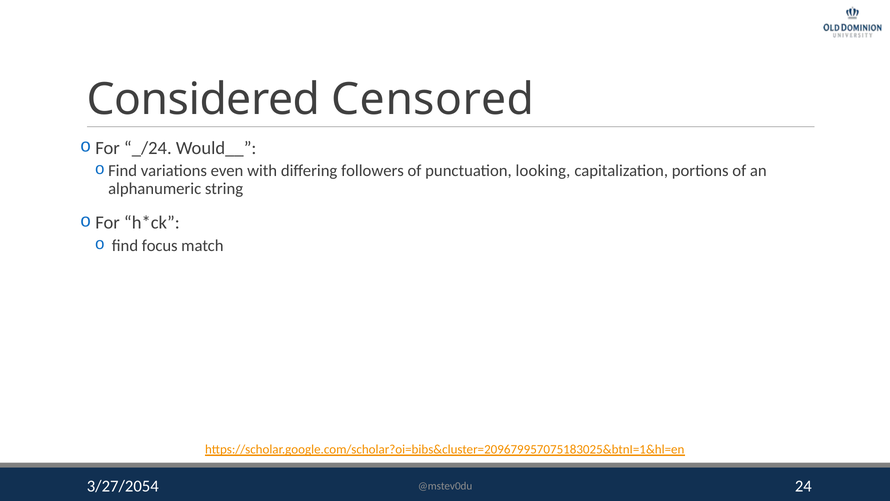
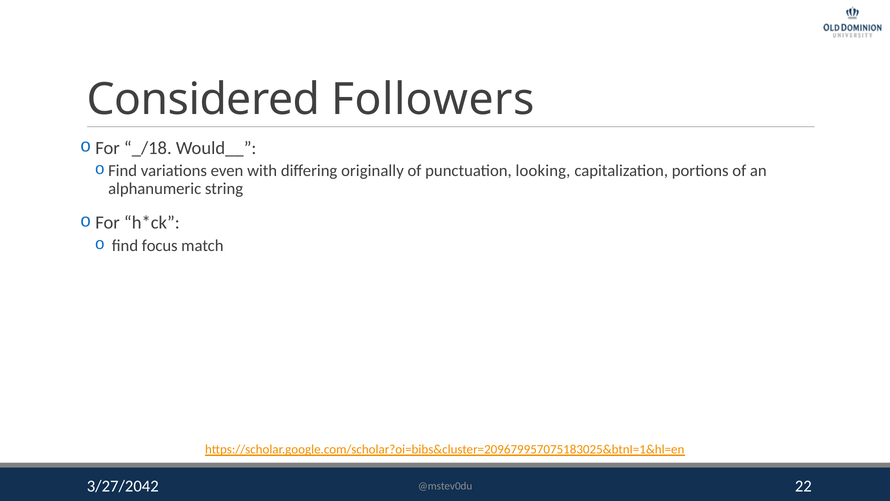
Censored: Censored -> Followers (433, 100)
_/24: _/24 -> _/18 (148, 148)
followers: followers -> originally (372, 171)
3/27/2054: 3/27/2054 -> 3/27/2042 (123, 486)
24: 24 -> 22 (803, 486)
